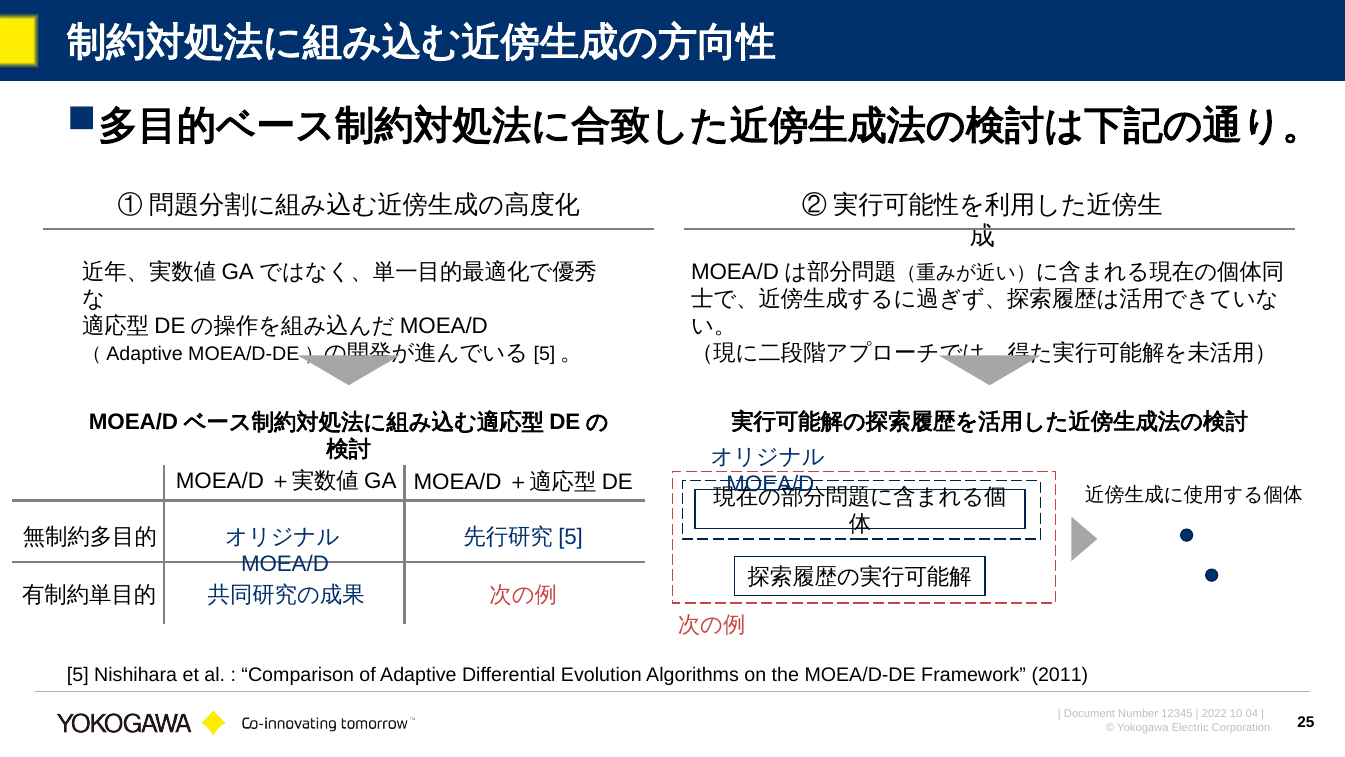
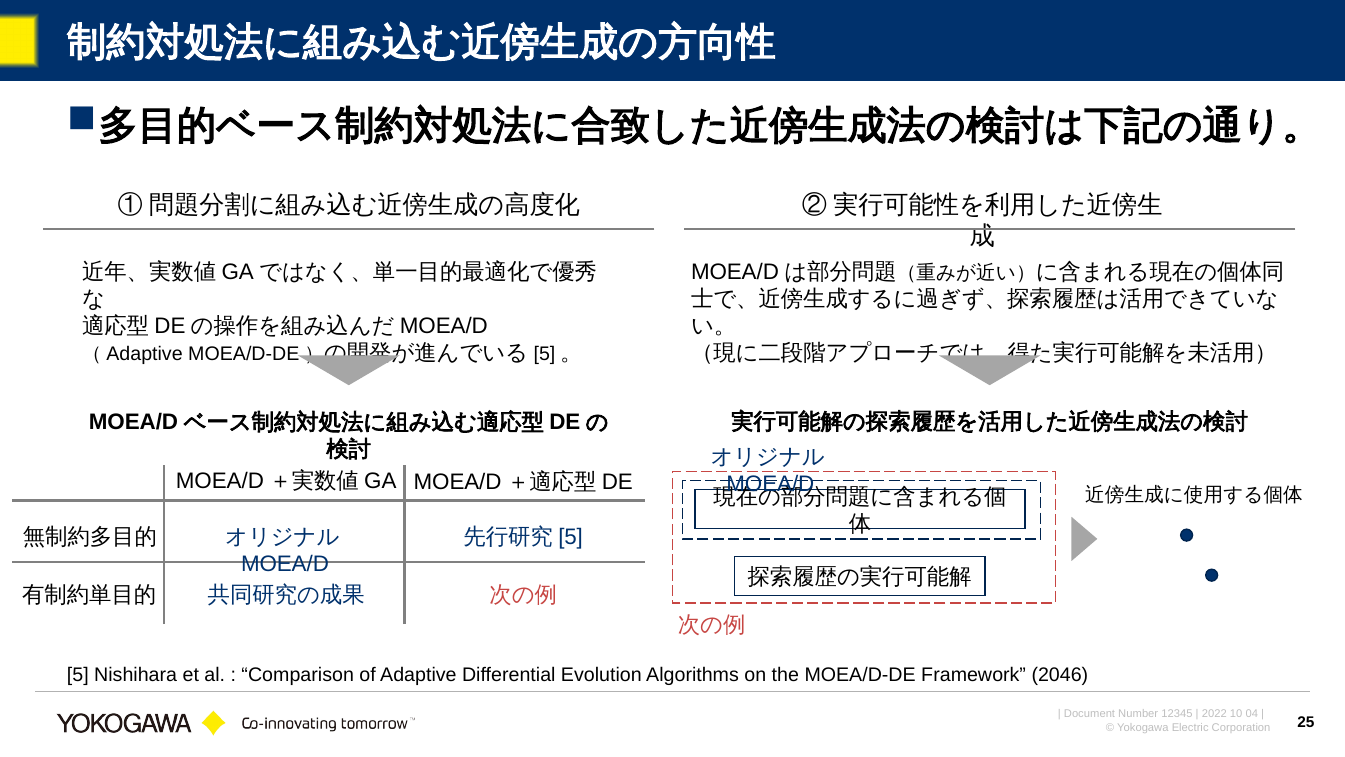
2011: 2011 -> 2046 (1060, 674)
